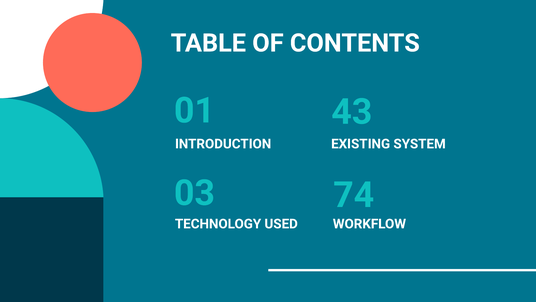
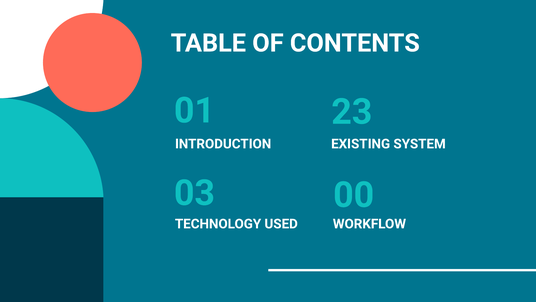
43: 43 -> 23 (352, 112)
74: 74 -> 00 (354, 195)
